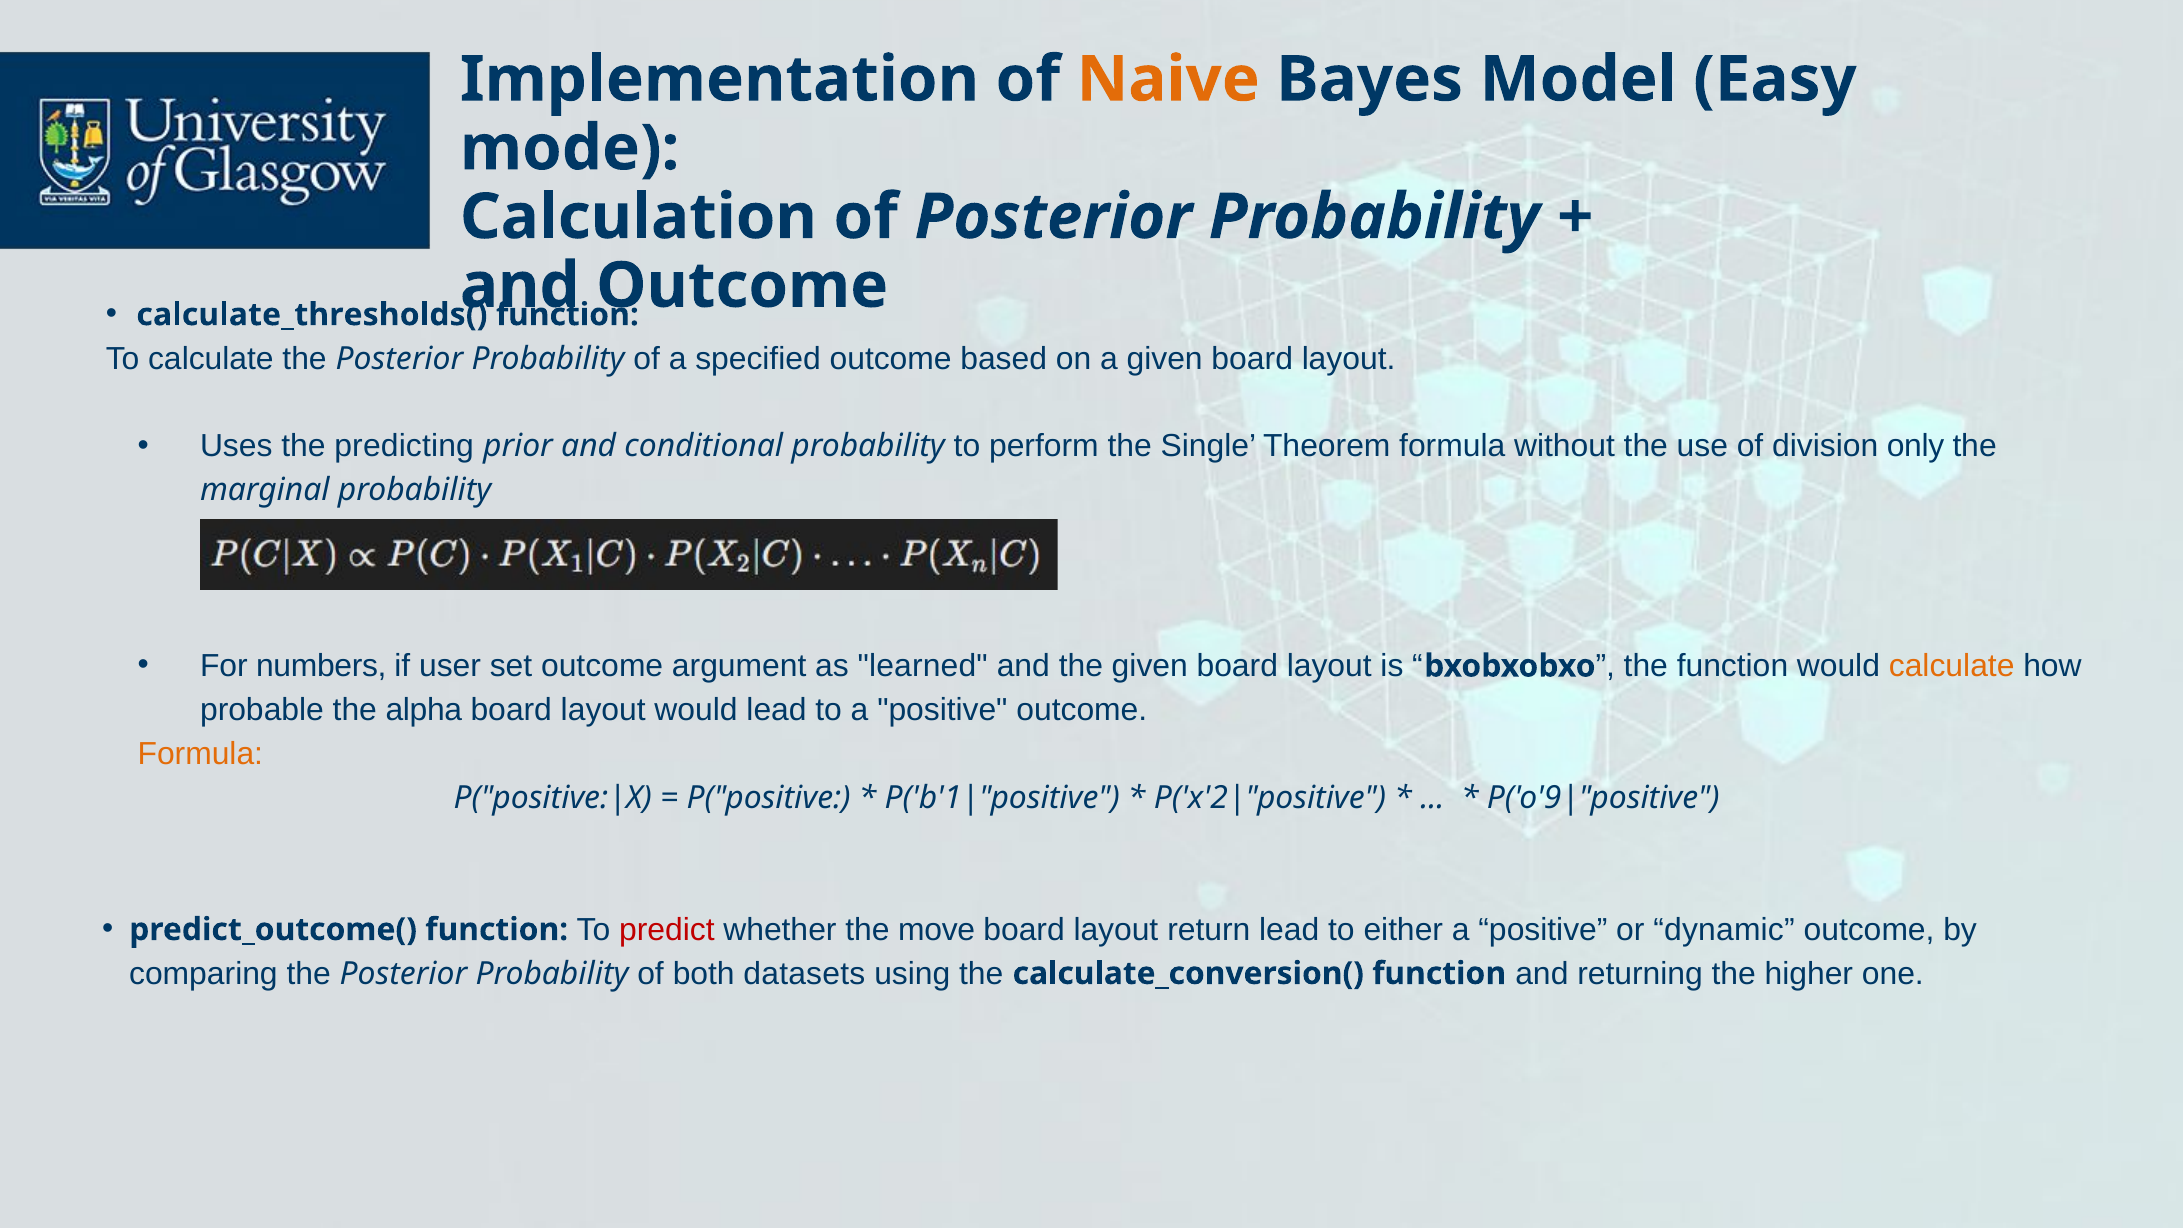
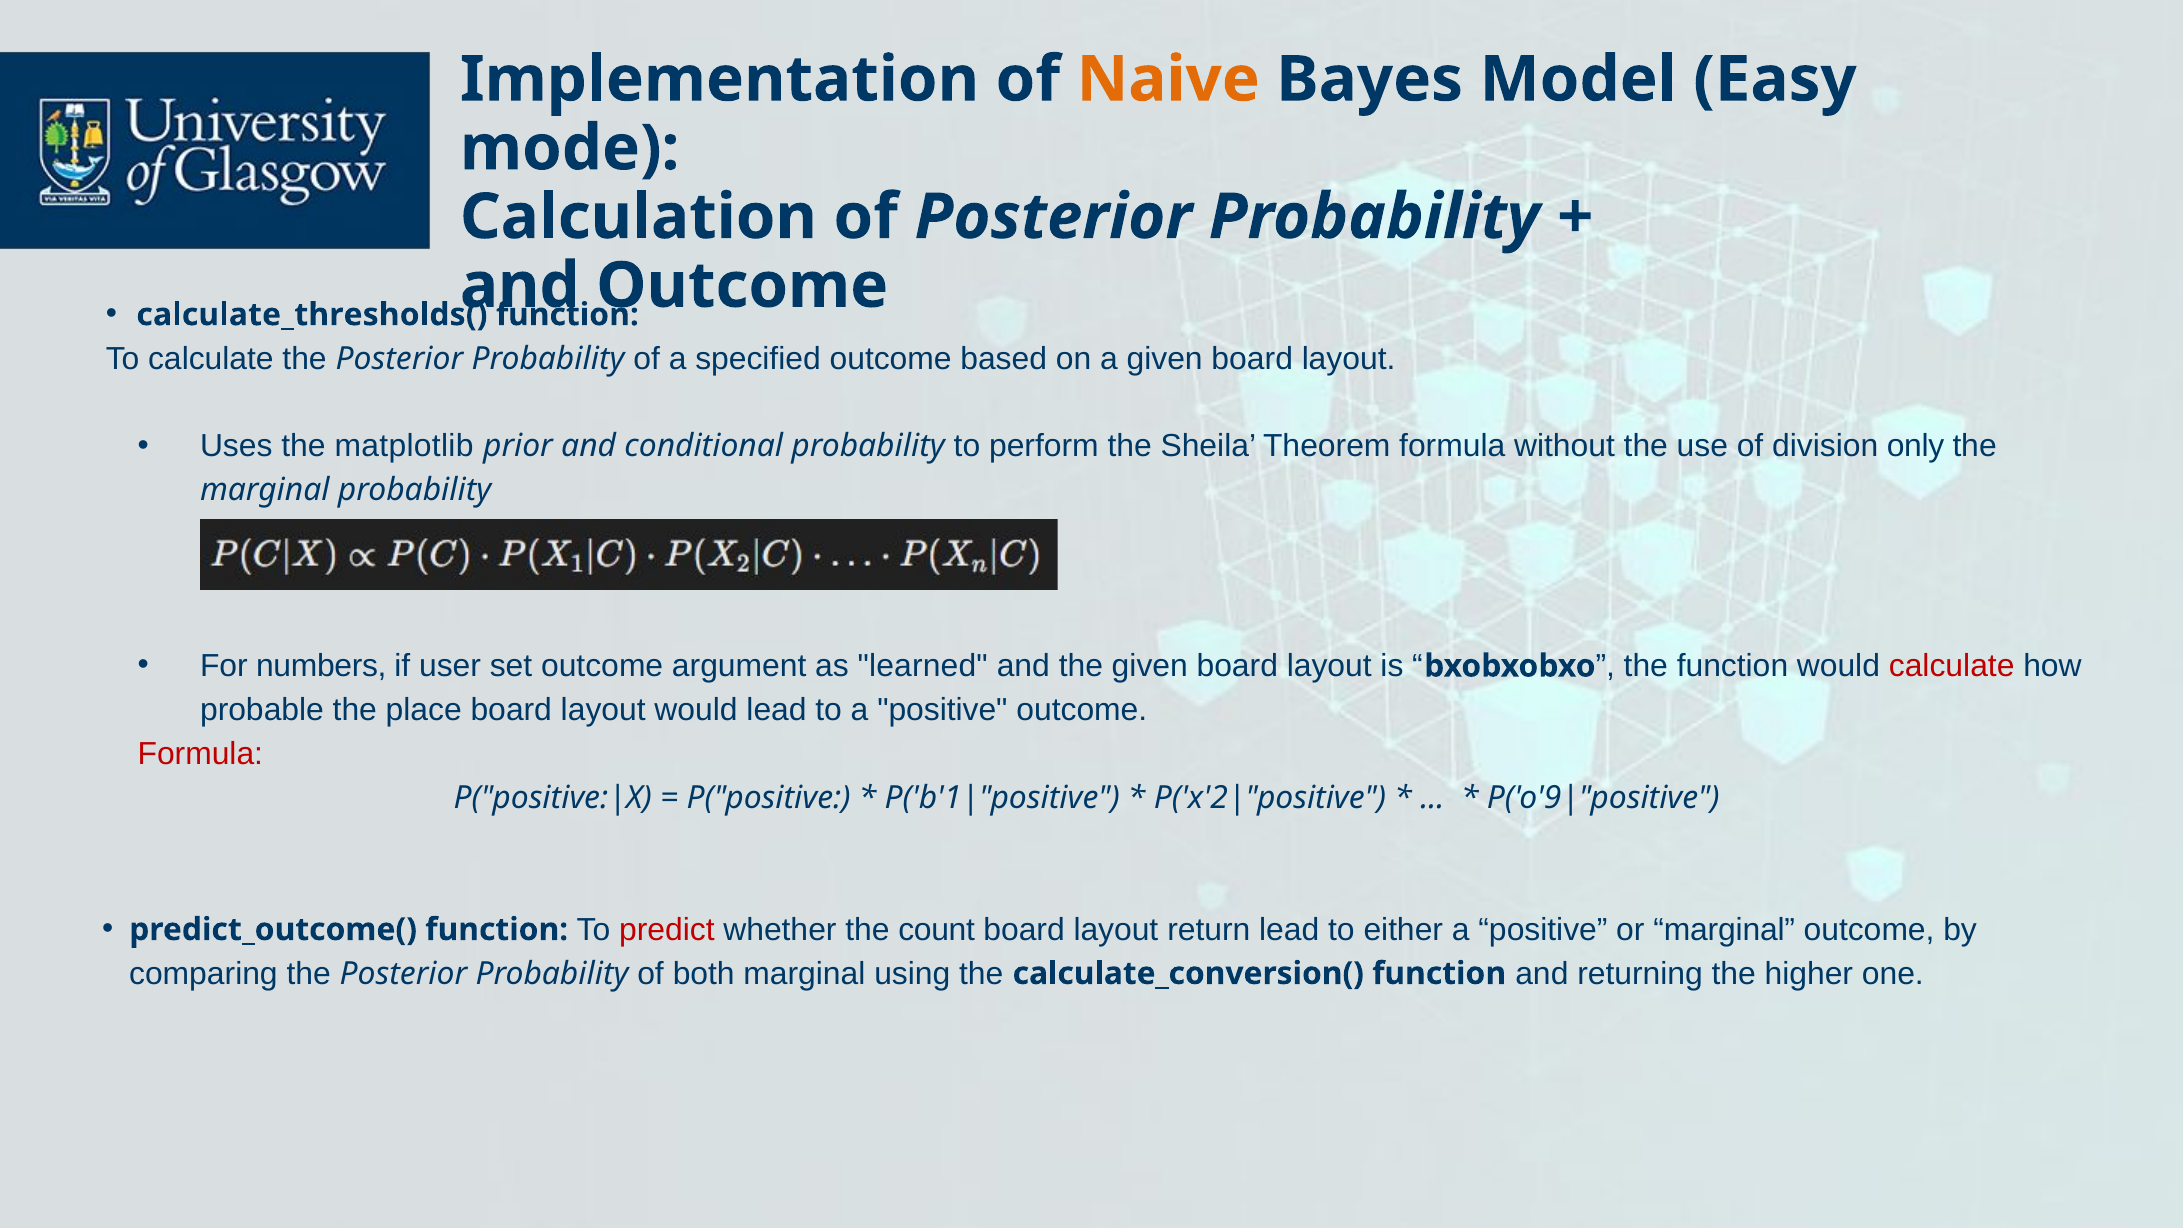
predicting: predicting -> matplotlib (404, 446)
Single: Single -> Sheila (1208, 446)
calculate colour: orange -> red (1952, 666)
alpha: alpha -> place (424, 710)
Formula colour: orange -> red (200, 754)
move: move -> count (937, 930)
or dynamic: dynamic -> marginal (1724, 930)
both datasets: datasets -> marginal (804, 973)
